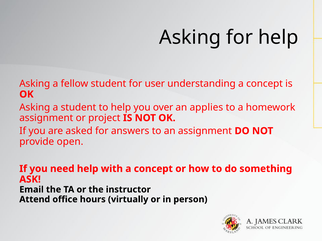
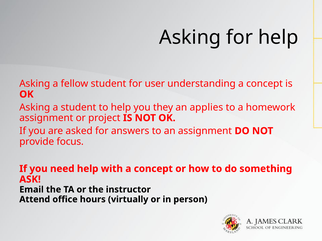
over: over -> they (163, 108)
open: open -> focus (70, 142)
